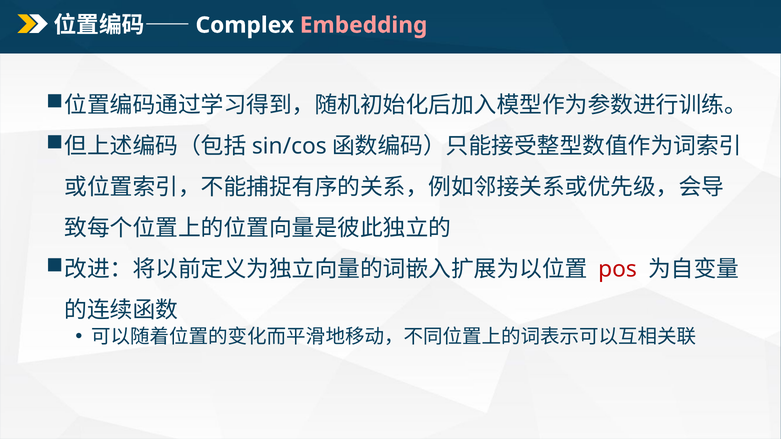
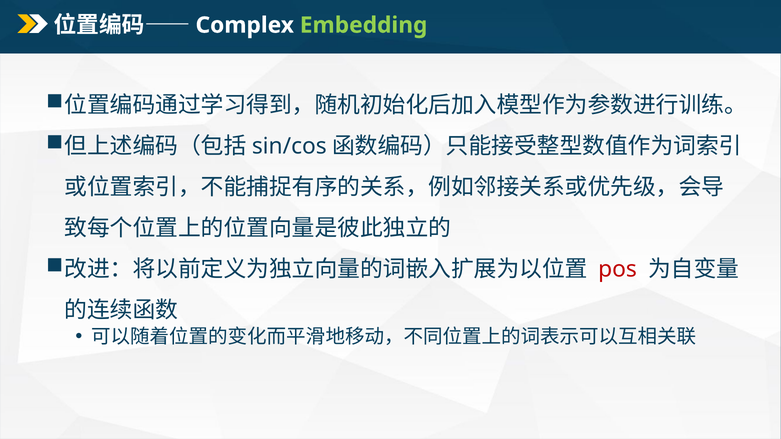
Embedding colour: pink -> light green (364, 25)
